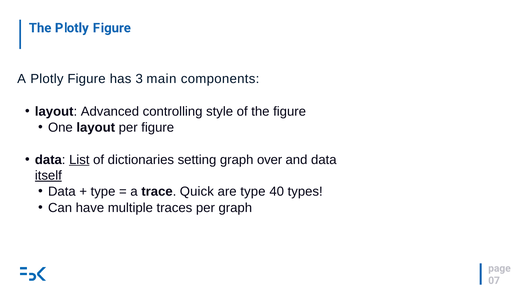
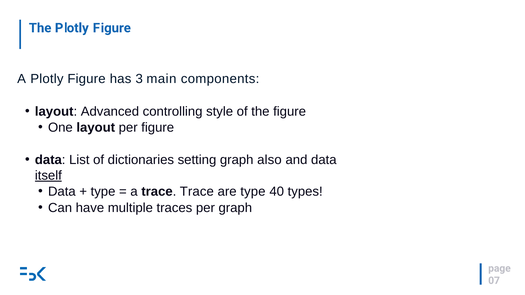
List underline: present -> none (79, 160)
over: over -> also (269, 160)
trace Quick: Quick -> Trace (197, 192)
